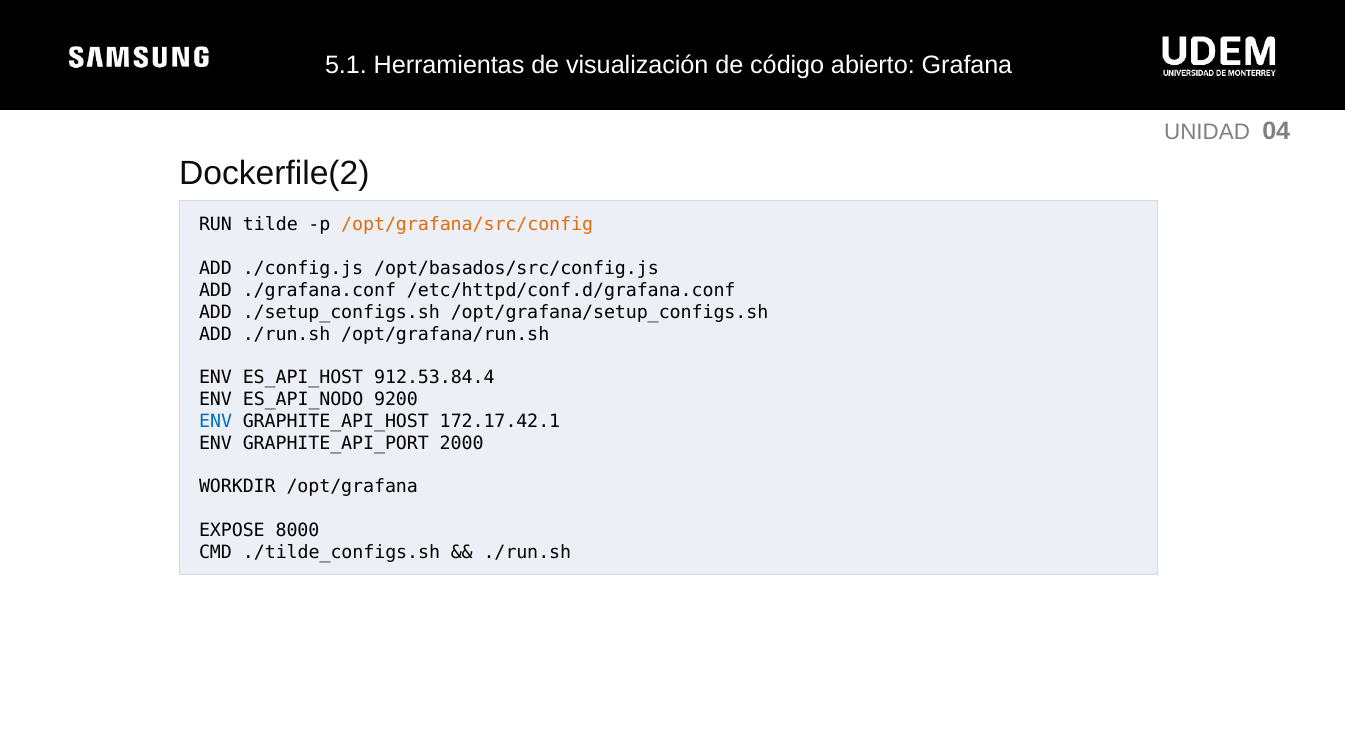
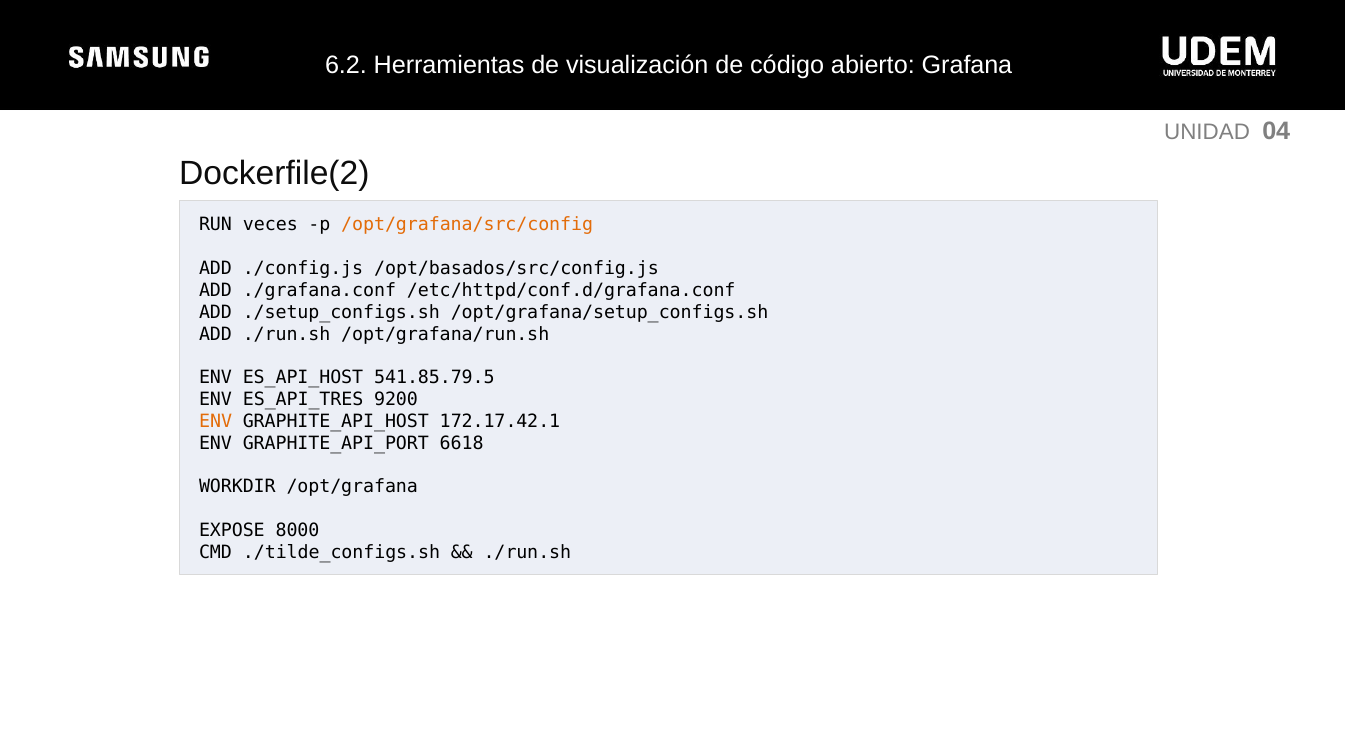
5.1: 5.1 -> 6.2 (346, 65)
tilde: tilde -> veces (270, 225)
912.53.84.4: 912.53.84.4 -> 541.85.79.5 (434, 378)
ES_API_NODO: ES_API_NODO -> ES_API_TRES (303, 400)
ENV colour: blue -> orange (216, 422)
2000: 2000 -> 6618 (462, 444)
